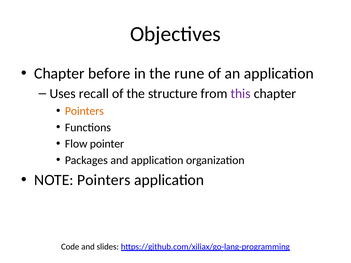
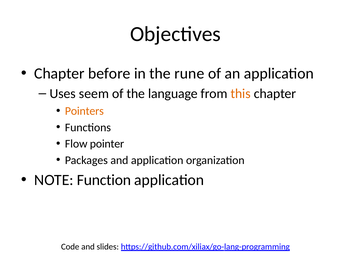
recall: recall -> seem (94, 94)
structure: structure -> language (173, 94)
this colour: purple -> orange (241, 94)
NOTE Pointers: Pointers -> Function (104, 180)
